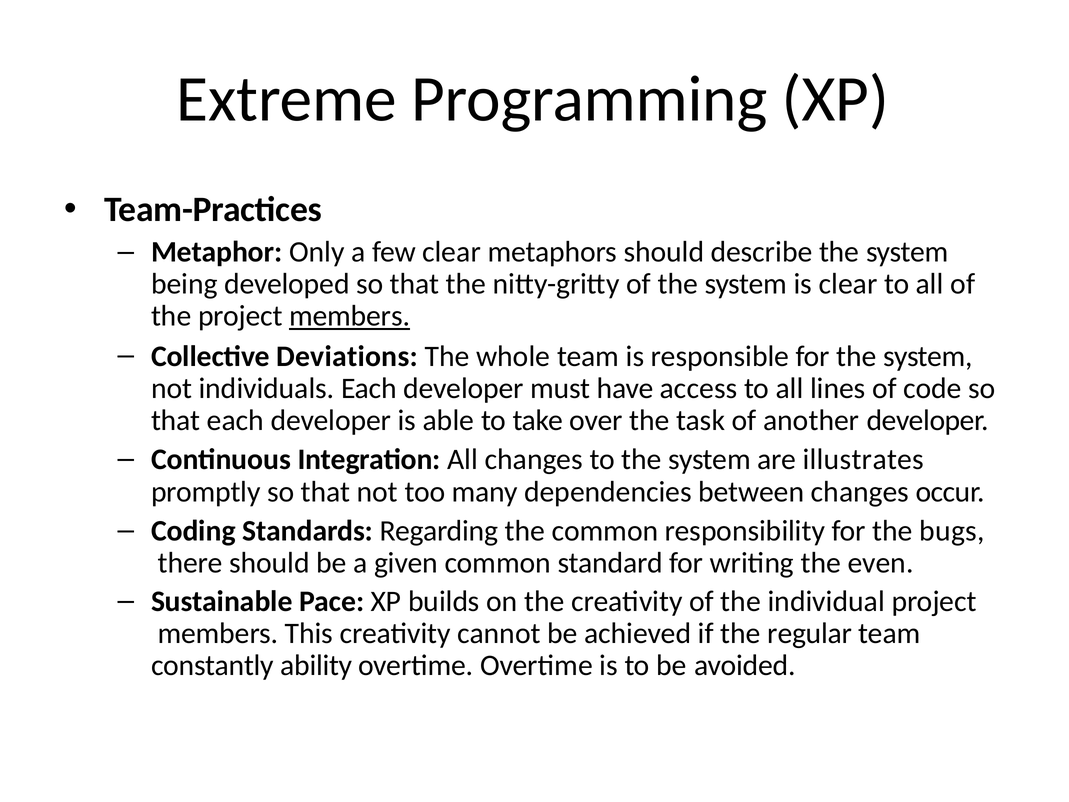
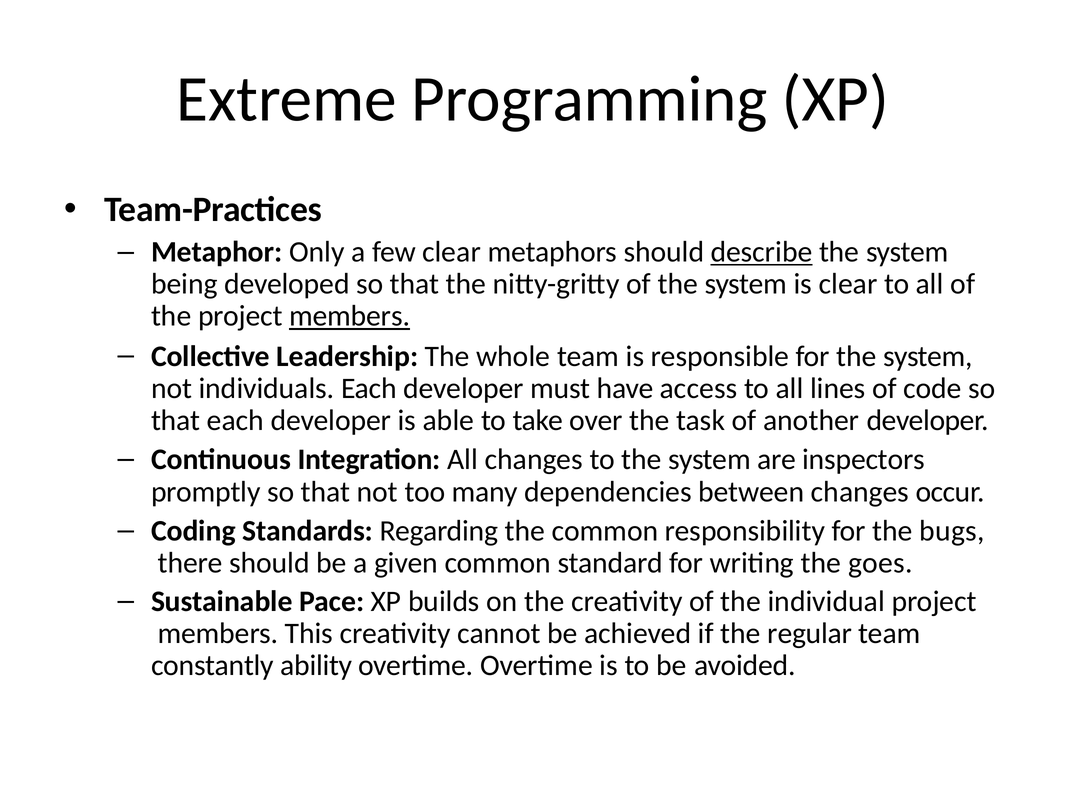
describe underline: none -> present (762, 252)
Deviations: Deviations -> Leadership (347, 356)
illustrates: illustrates -> inspectors (864, 460)
even: even -> goes (880, 563)
